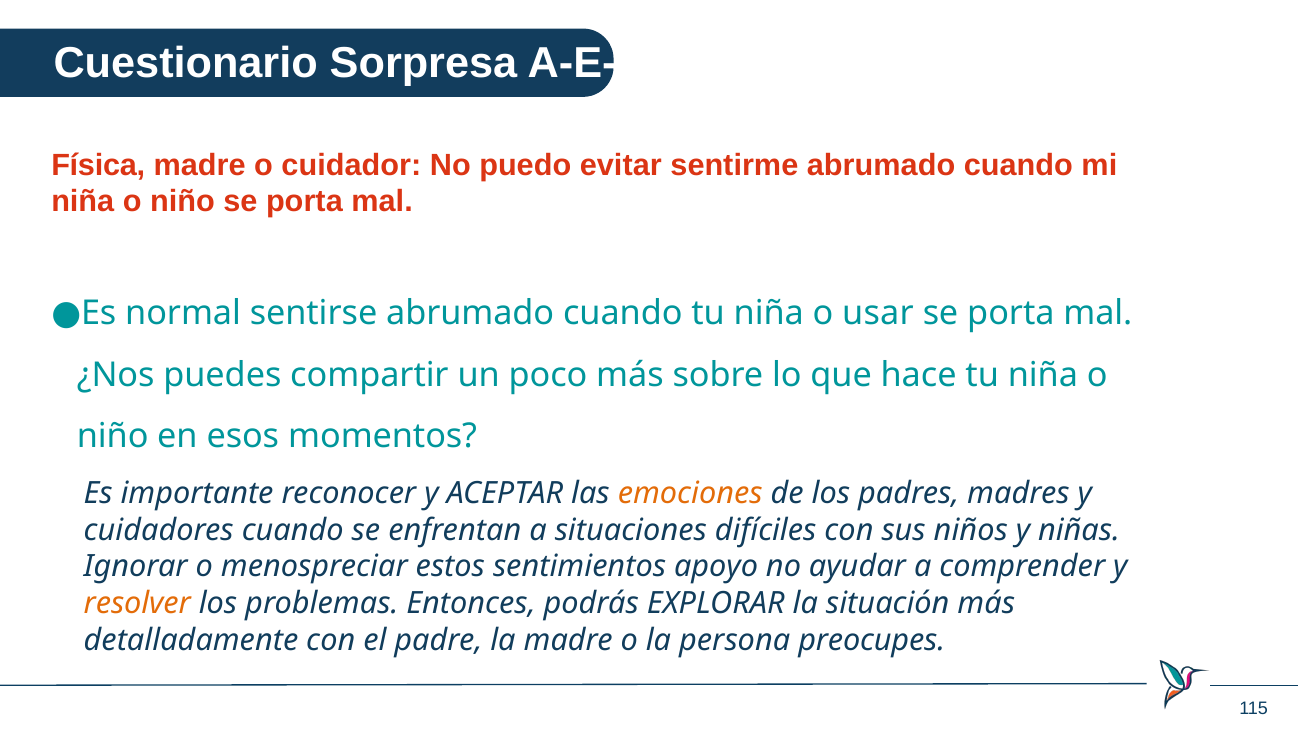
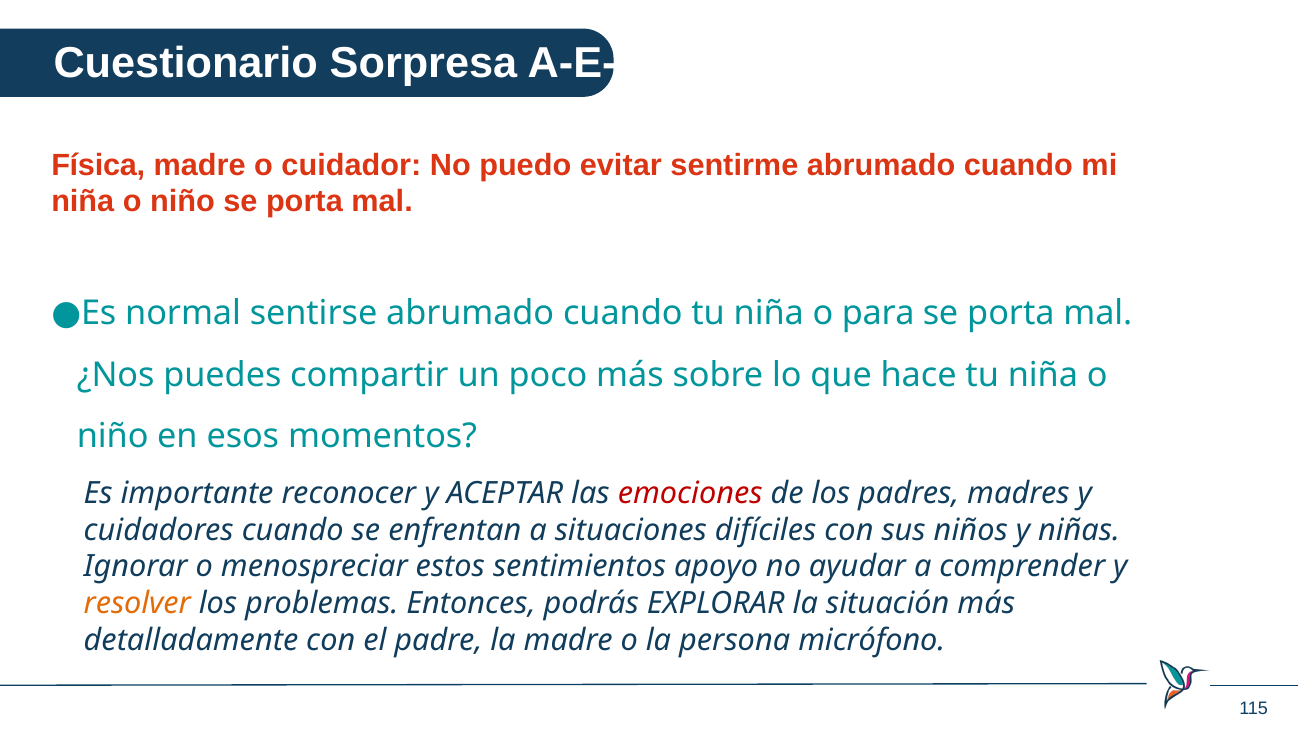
usar: usar -> para (878, 313)
emociones colour: orange -> red (690, 493)
preocupes: preocupes -> micrófono (872, 641)
